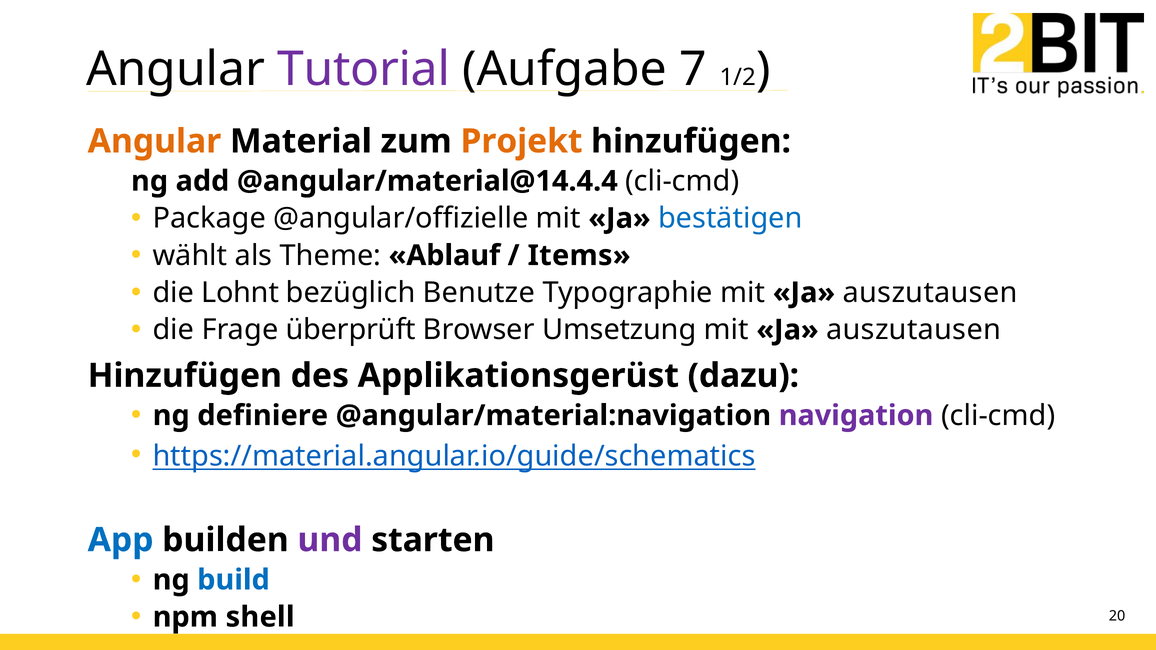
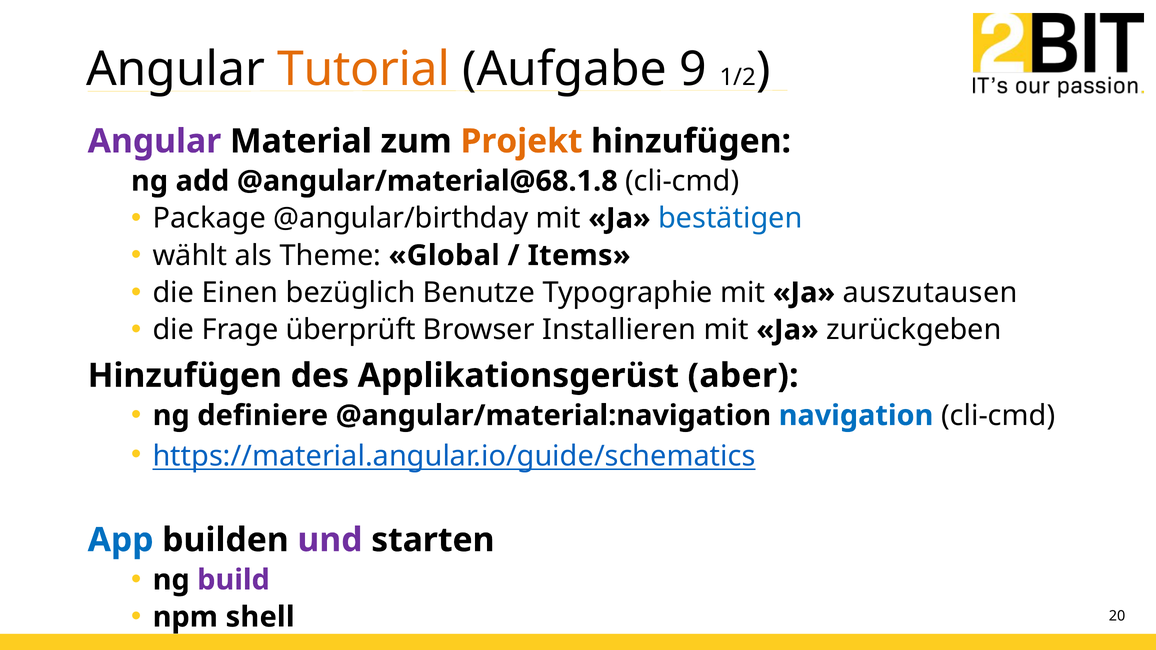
Tutorial colour: purple -> orange (364, 70)
7: 7 -> 9 (693, 70)
Angular colour: orange -> purple (154, 141)
@angular/material@14.4.4: @angular/material@14.4.4 -> @angular/material@68.1.8 (427, 181)
@angular/offizielle: @angular/offizielle -> @angular/birthday (401, 218)
Ablauf: Ablauf -> Global (444, 256)
Lohnt: Lohnt -> Einen (240, 293)
Umsetzung: Umsetzung -> Installieren (619, 330)
auszutausen: auszutausen -> zurückgeben (914, 330)
dazu: dazu -> aber (743, 376)
navigation colour: purple -> blue (856, 416)
build colour: blue -> purple (234, 580)
